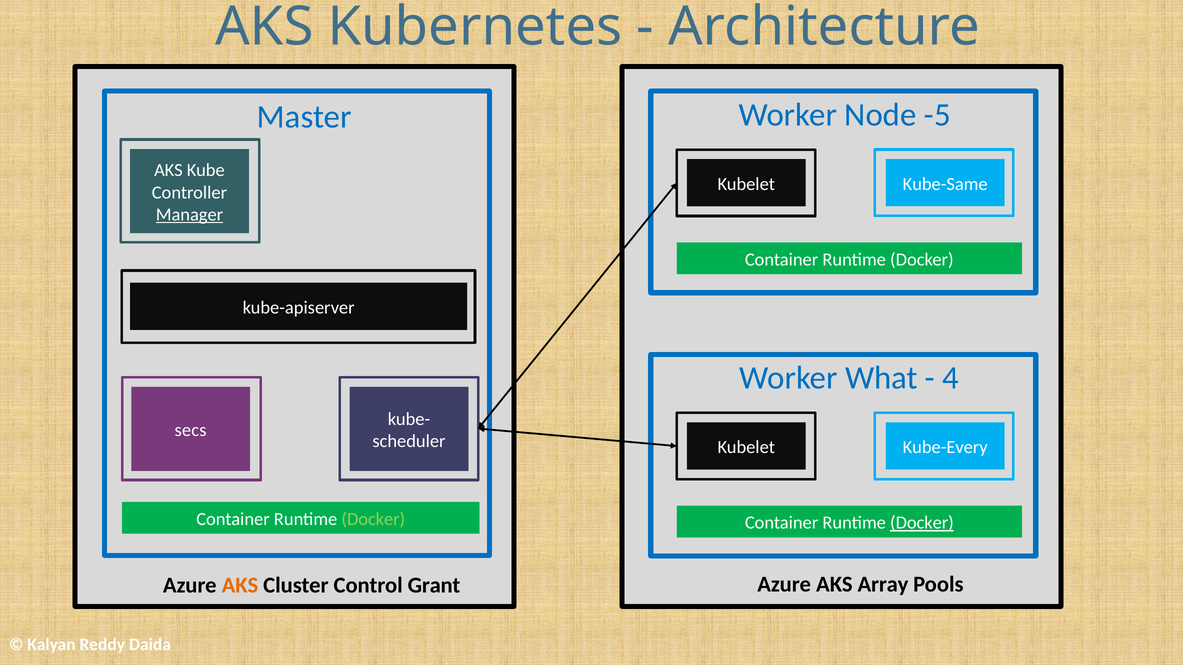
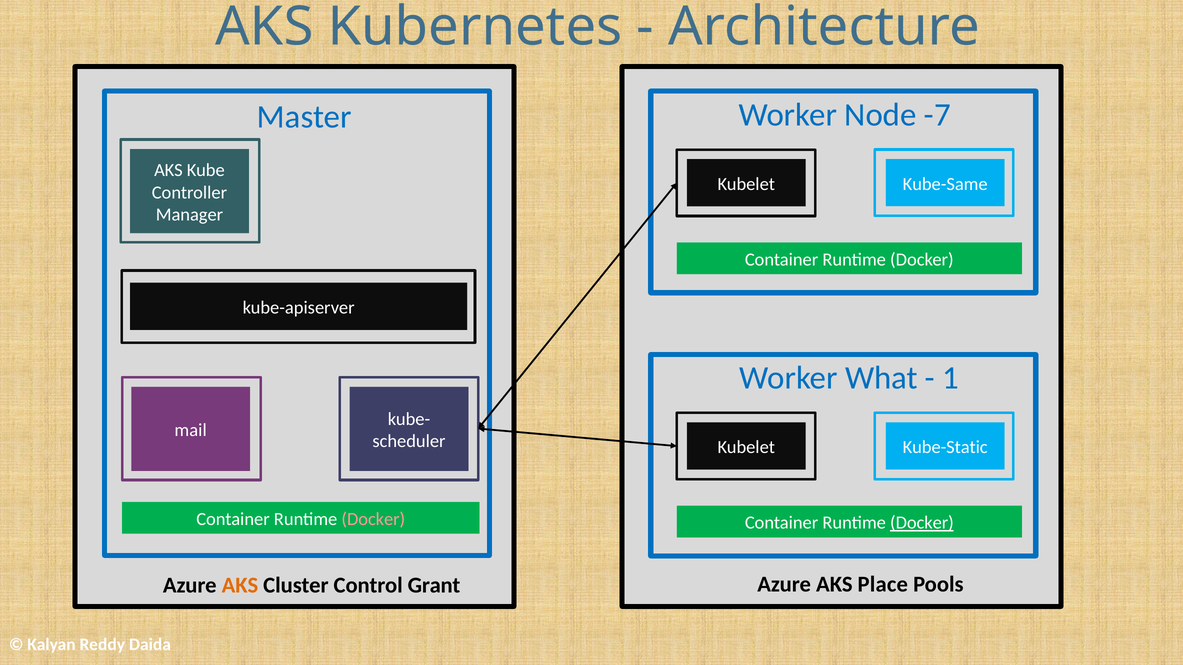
-5: -5 -> -7 (937, 115)
Manager underline: present -> none (189, 215)
4: 4 -> 1 (951, 378)
secs: secs -> mail (191, 431)
Kube-Every: Kube-Every -> Kube-Static (945, 447)
Docker colour: light green -> pink (373, 519)
Array: Array -> Place (883, 585)
